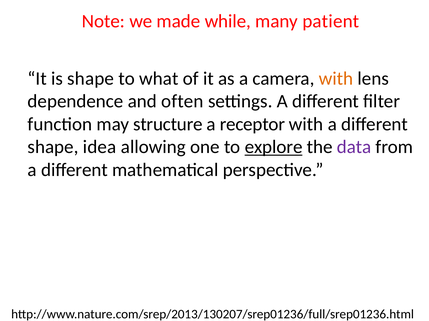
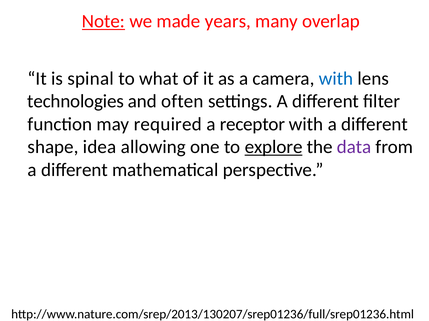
Note underline: none -> present (103, 21)
while: while -> years (228, 21)
patient: patient -> overlap (331, 21)
is shape: shape -> spinal (91, 79)
with colour: orange -> blue (336, 79)
dependence: dependence -> technologies (76, 101)
structure: structure -> required (168, 124)
